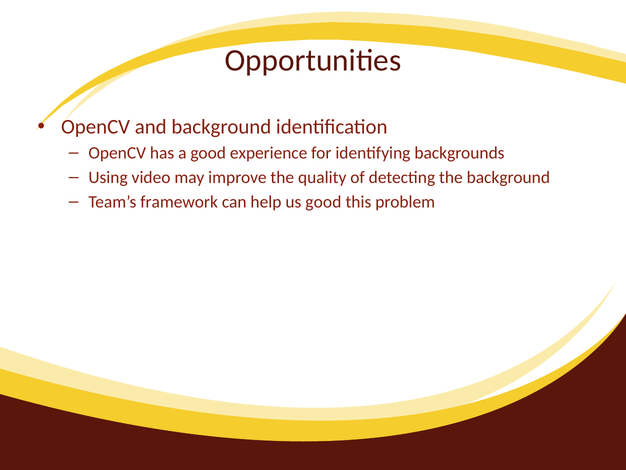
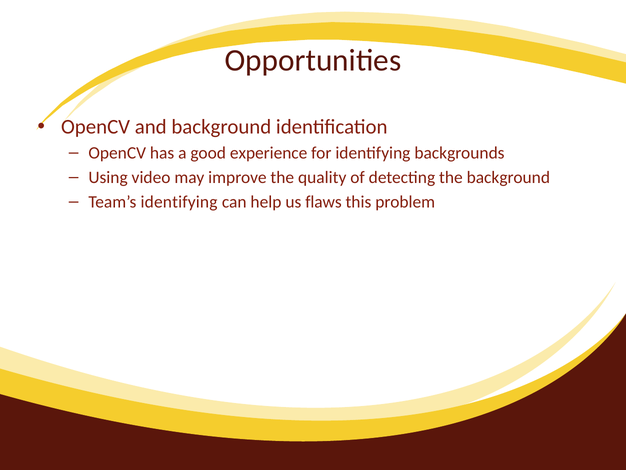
Team’s framework: framework -> identifying (179, 202)
us good: good -> flaws (323, 202)
